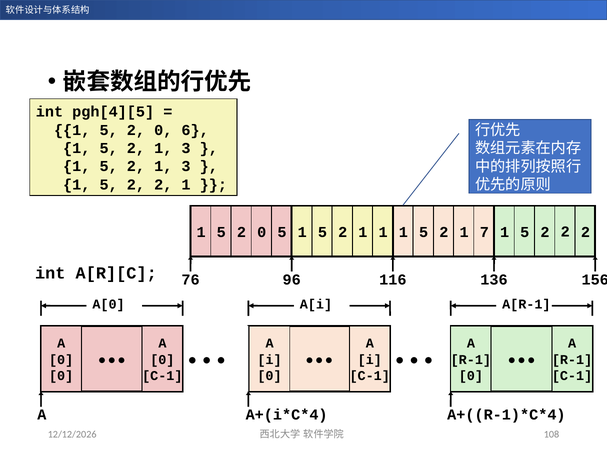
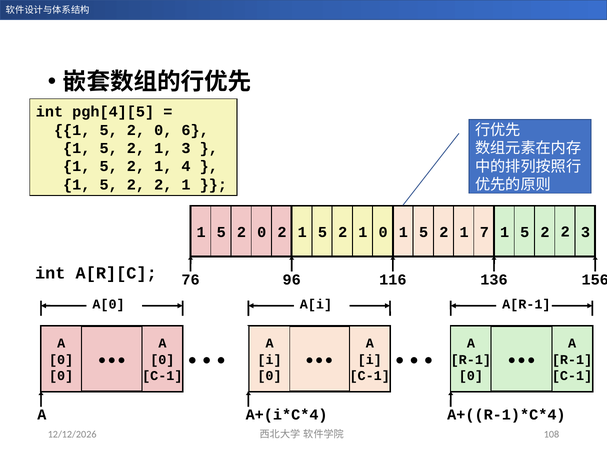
3: 3 -> 4 (186, 167)
0 5: 5 -> 2 (282, 232)
2 1 1: 1 -> 0 (383, 232)
2 2 2: 2 -> 3 (585, 232)
